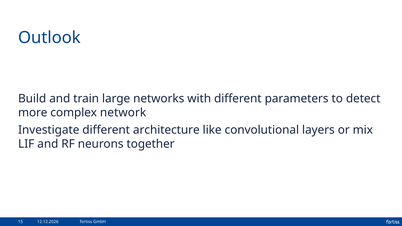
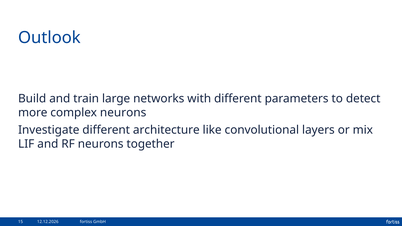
complex network: network -> neurons (123, 113)
